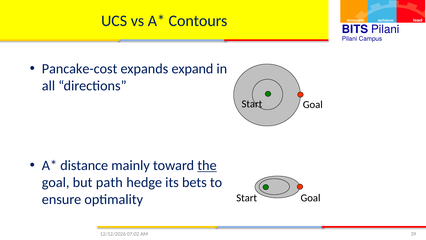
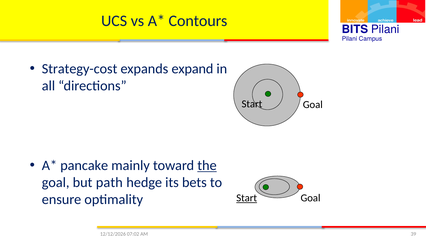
Pancake-cost: Pancake-cost -> Strategy-cost (80, 69)
distance: distance -> pancake (84, 165)
Start underline: none -> present (247, 198)
